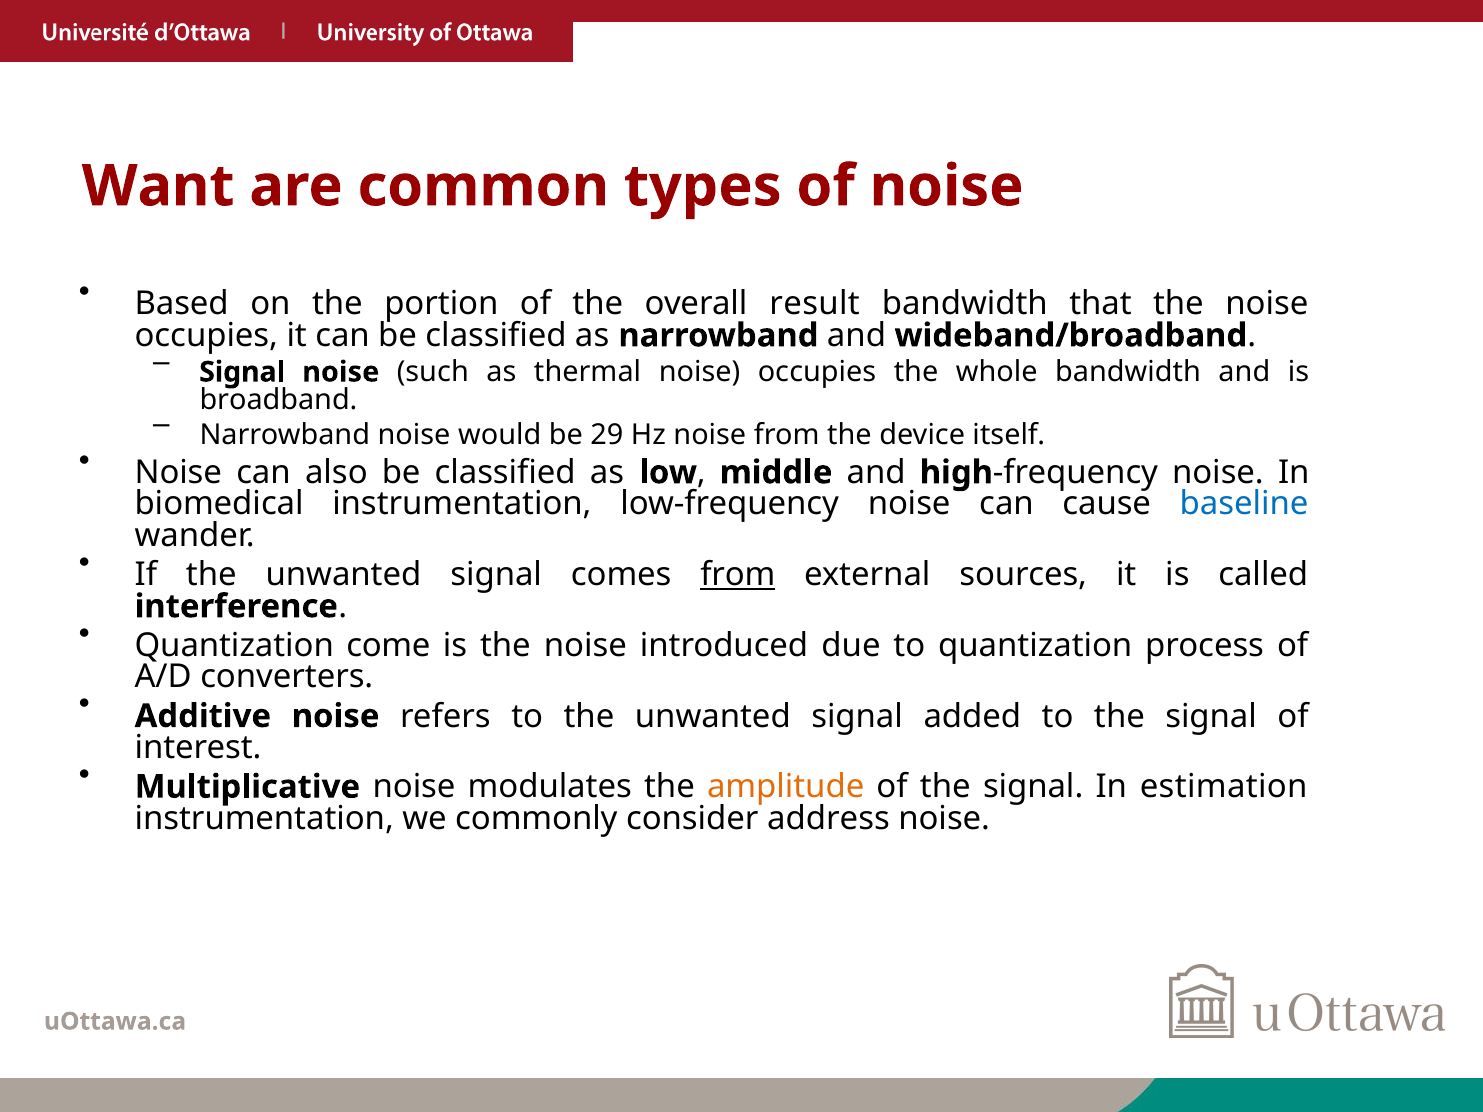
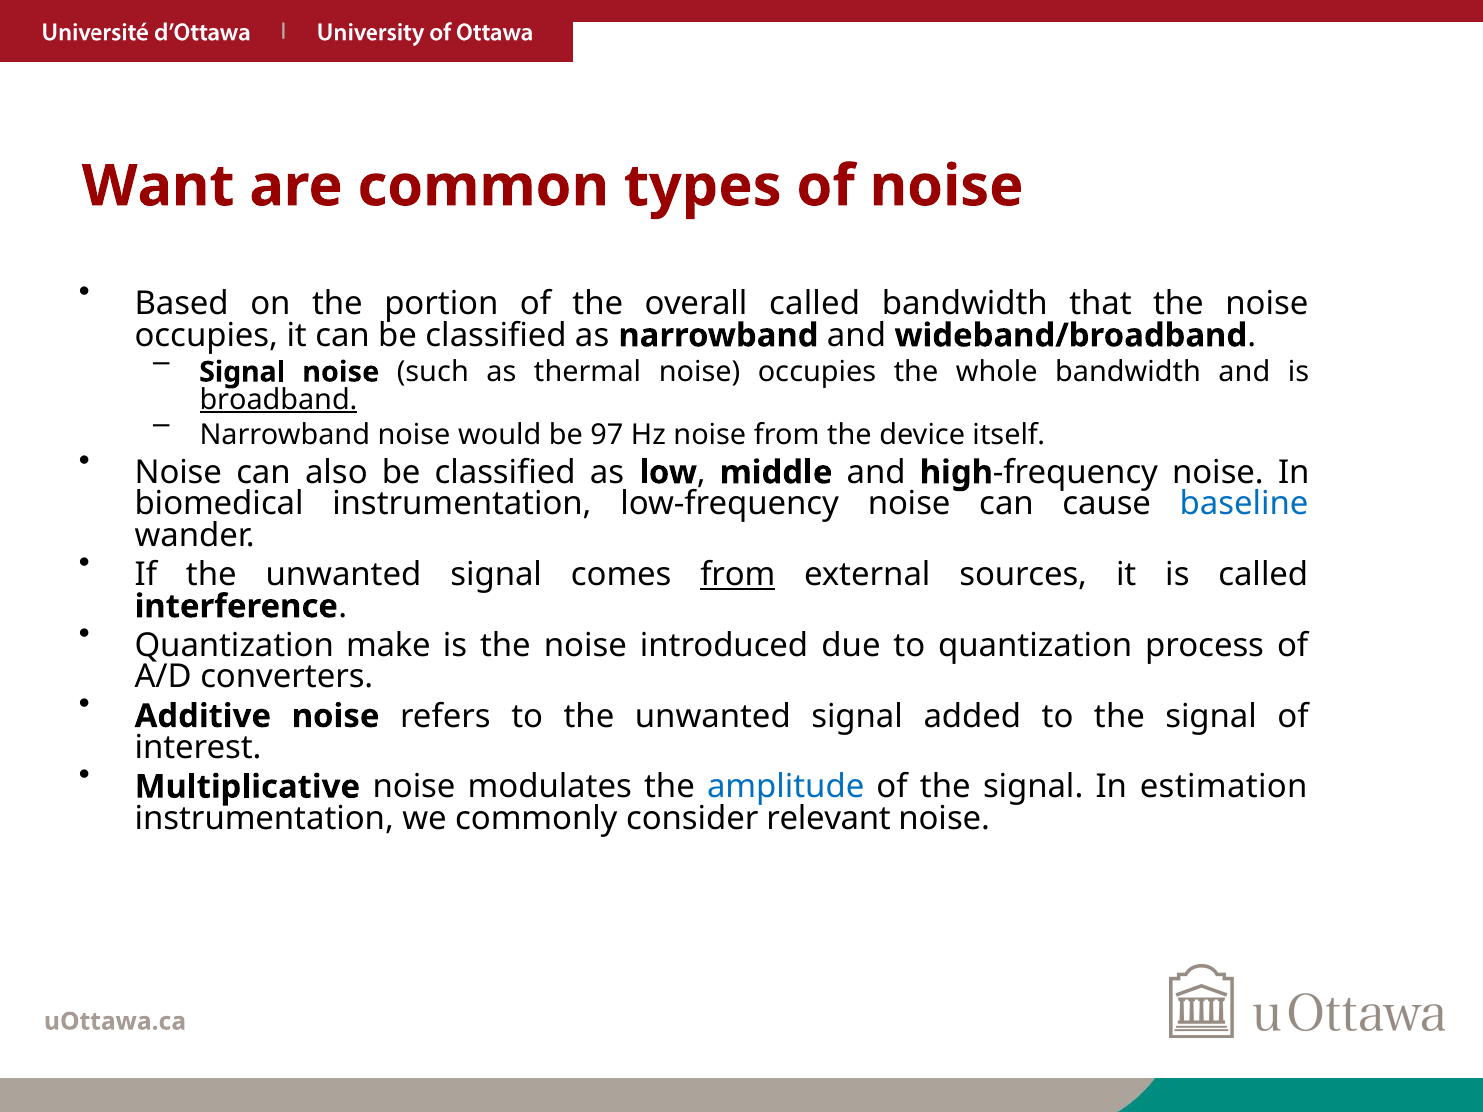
overall result: result -> called (815, 304)
broadband underline: none -> present (278, 400)
29: 29 -> 97 (607, 435)
come: come -> make (388, 646)
amplitude colour: orange -> blue (786, 787)
address: address -> relevant (829, 819)
